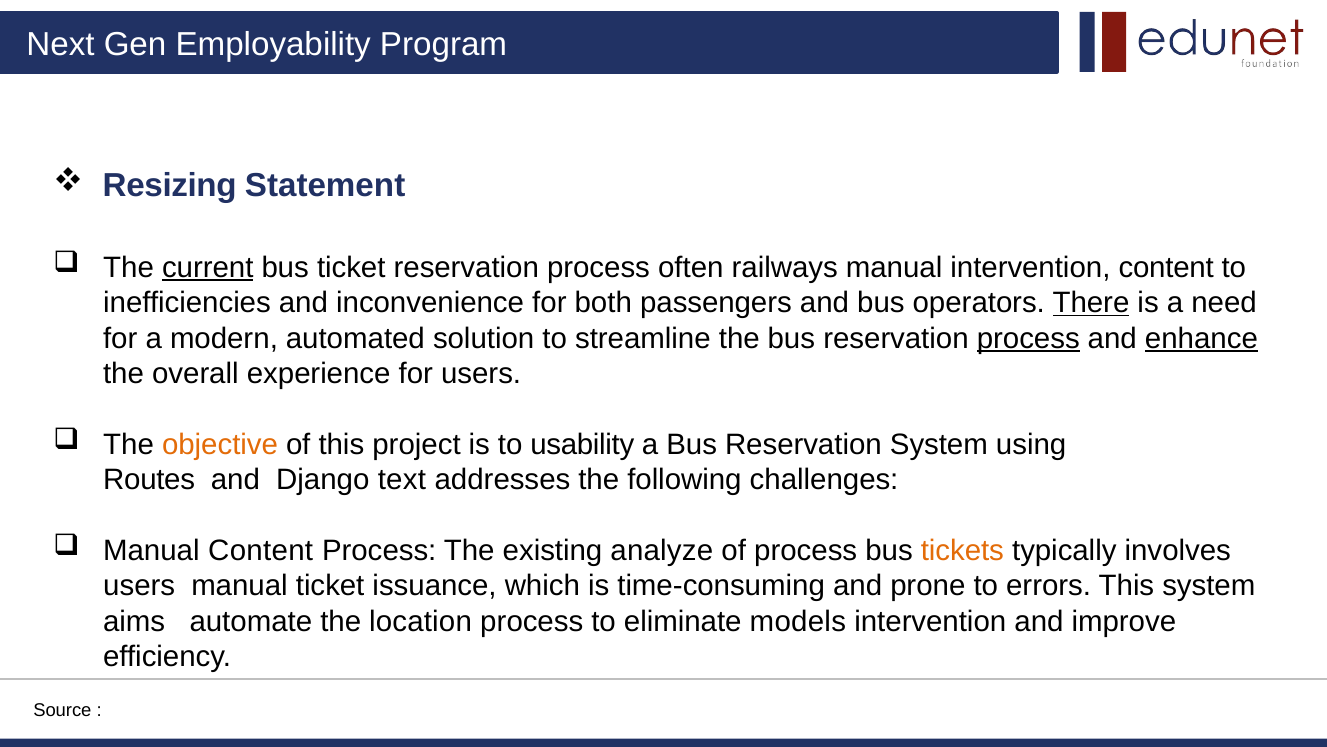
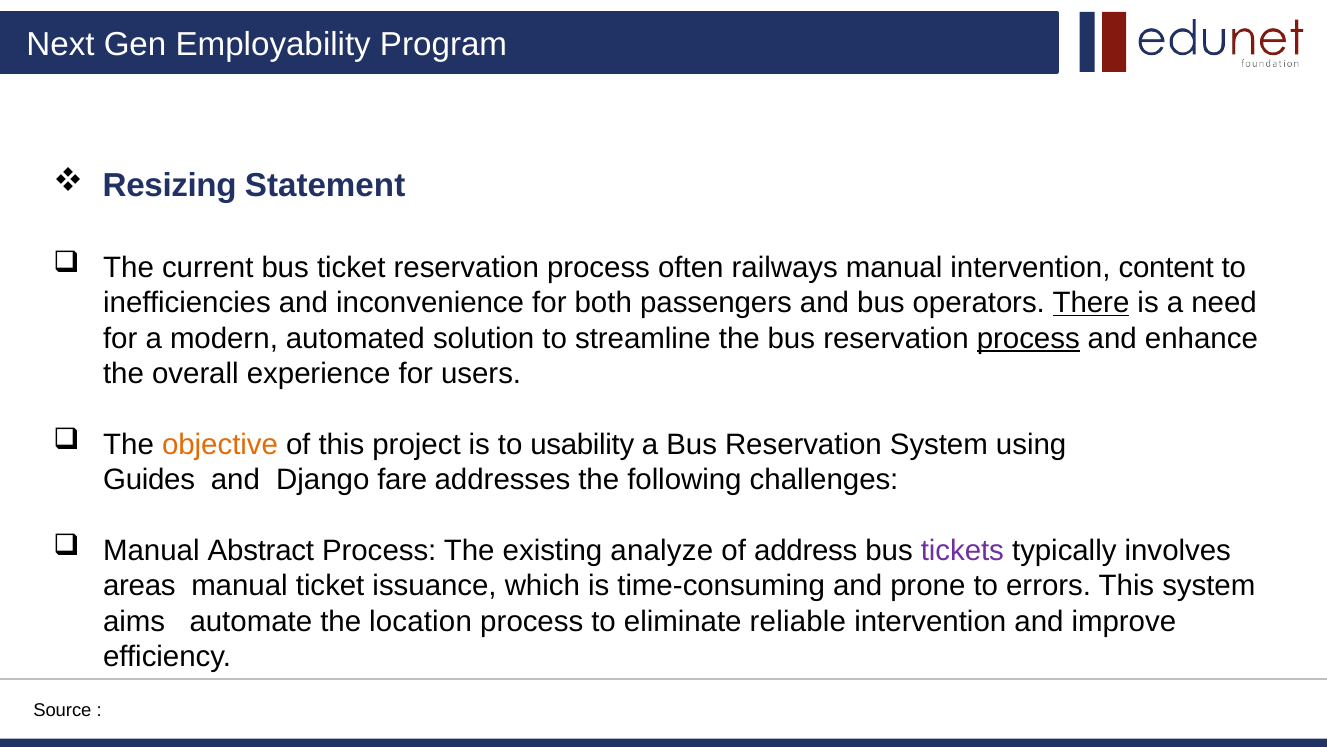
current underline: present -> none (208, 267)
enhance underline: present -> none (1201, 338)
Routes: Routes -> Guides (149, 480)
text: text -> fare (402, 480)
Manual Content: Content -> Abstract (261, 550)
of process: process -> address (806, 550)
tickets colour: orange -> purple (962, 550)
users: users -> areas (139, 586)
models: models -> reliable (798, 621)
